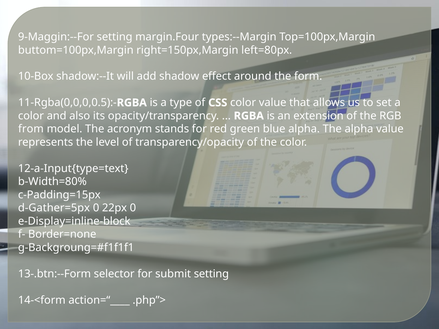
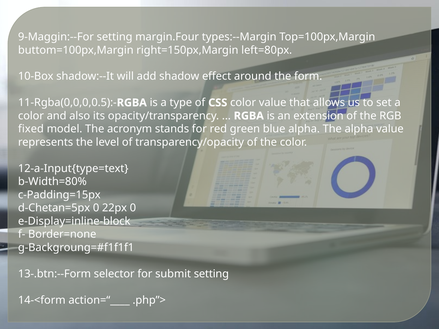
from: from -> fixed (31, 129)
d-Gather=5px: d-Gather=5px -> d-Chetan=5px (54, 208)
